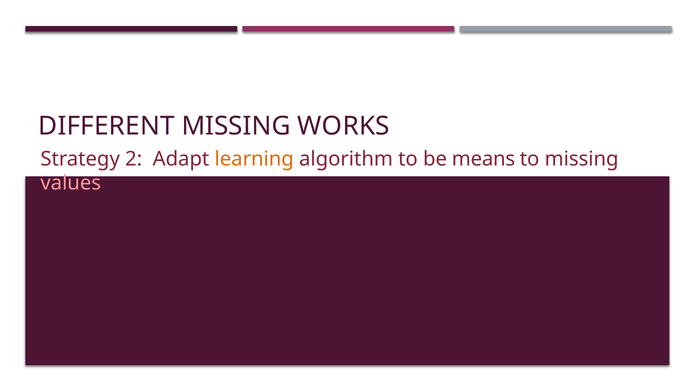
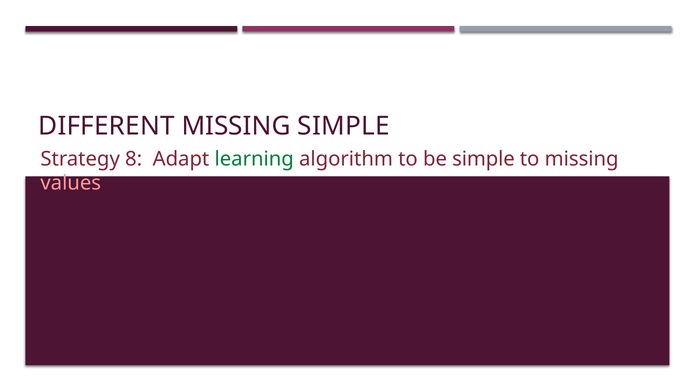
MISSING WORKS: WORKS -> SIMPLE (344, 126)
2: 2 -> 8 (134, 159)
learning colour: orange -> green (254, 159)
be means: means -> simple (483, 159)
